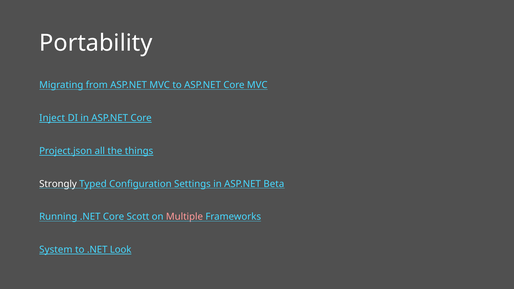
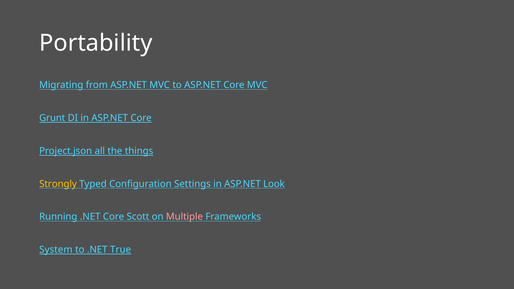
Inject: Inject -> Grunt (52, 118)
Strongly colour: white -> yellow (58, 184)
Beta: Beta -> Look (274, 184)
Look: Look -> True (121, 250)
